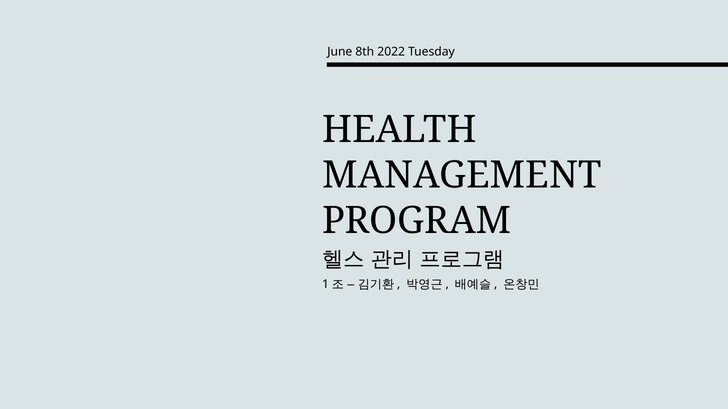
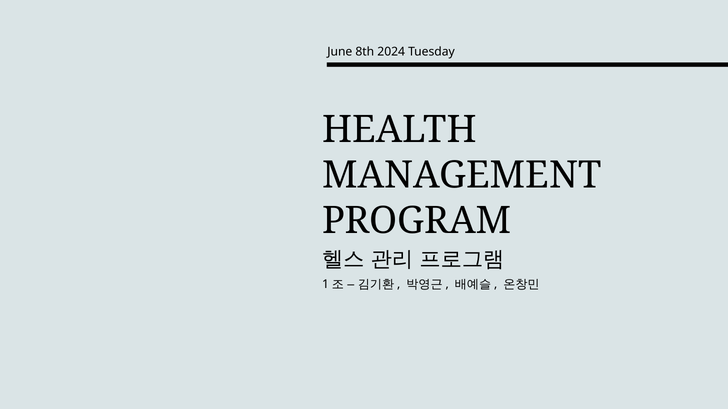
2022: 2022 -> 2024 (391, 52)
